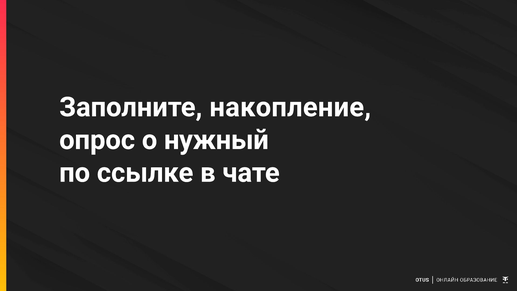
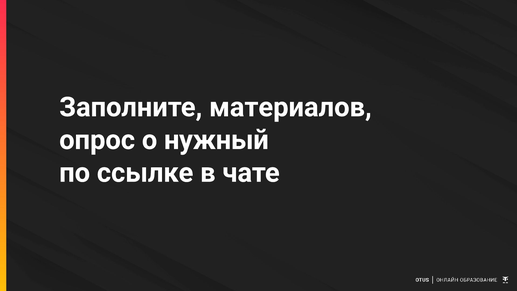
накопление: накопление -> материалов (290, 107)
